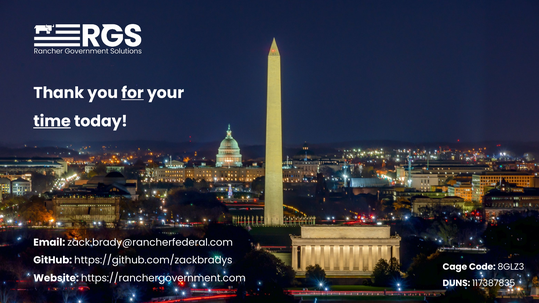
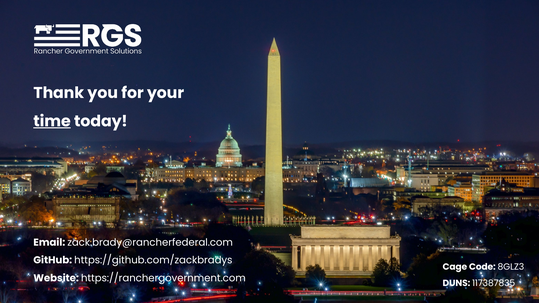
for underline: present -> none (133, 93)
